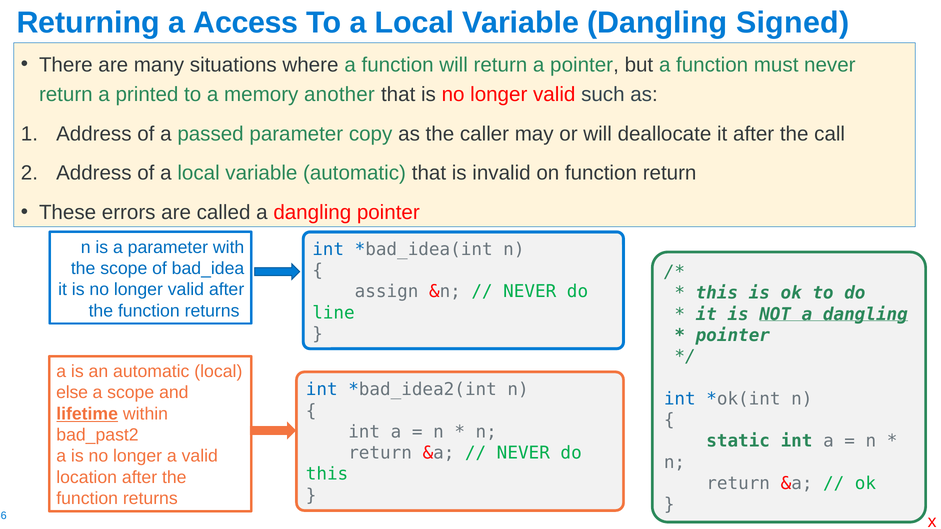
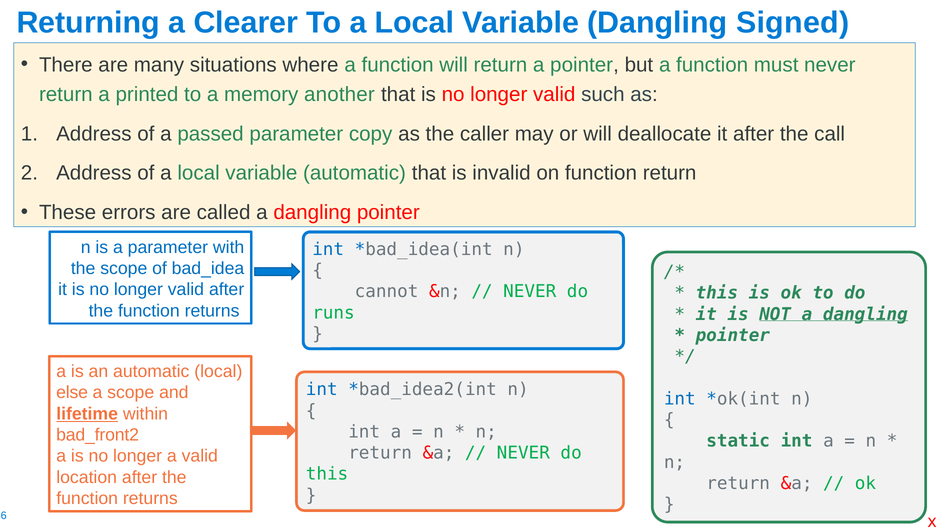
Access: Access -> Clearer (246, 23)
assign: assign -> cannot (387, 292)
line: line -> runs (333, 313)
bad_past2: bad_past2 -> bad_front2 (98, 435)
